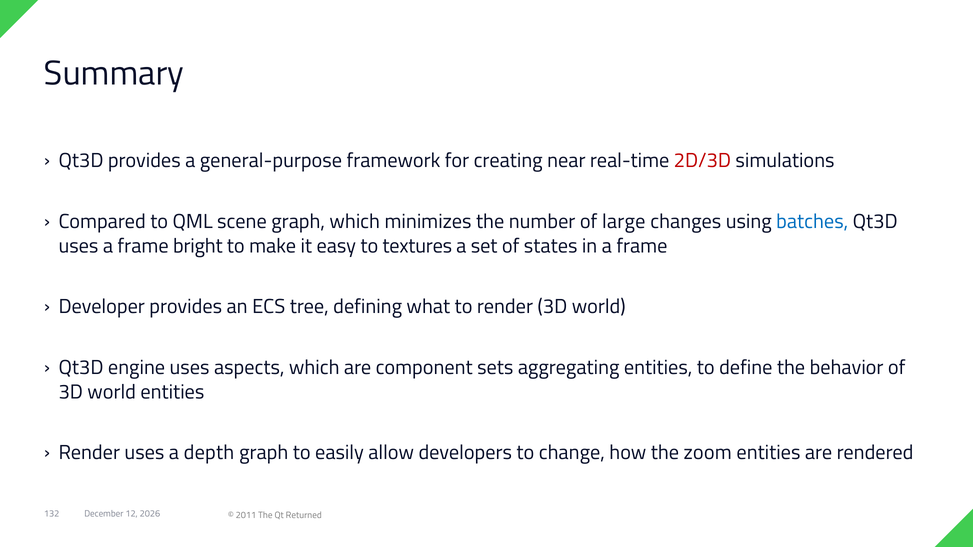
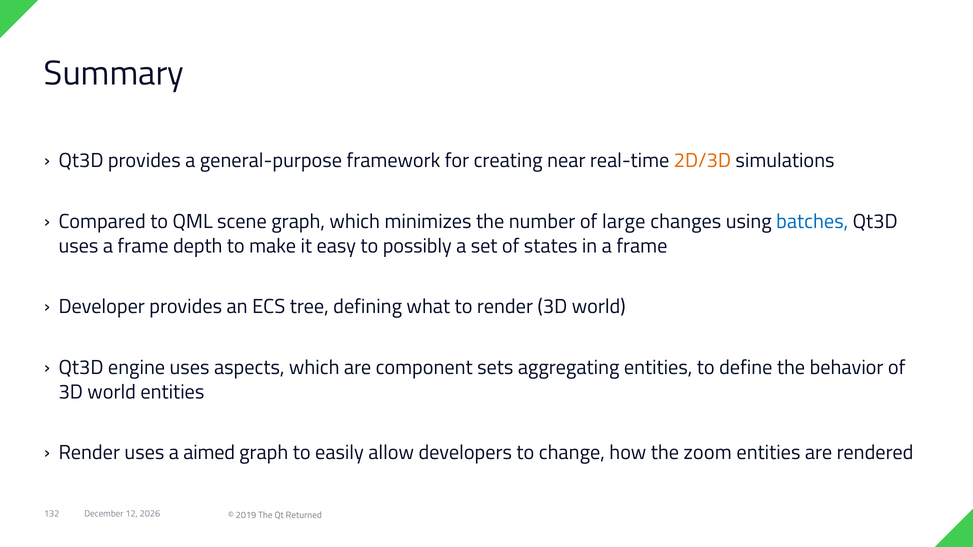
2D/3D colour: red -> orange (702, 161)
bright: bright -> depth (198, 246)
textures: textures -> possibly (417, 246)
depth: depth -> aimed (209, 453)
2011: 2011 -> 2019 (246, 516)
